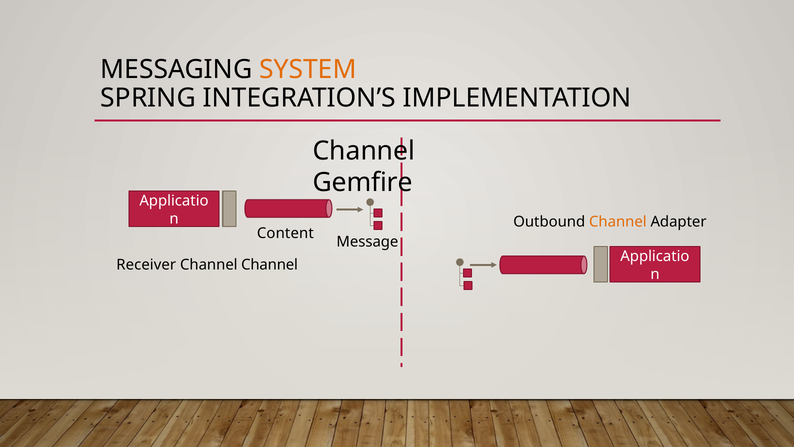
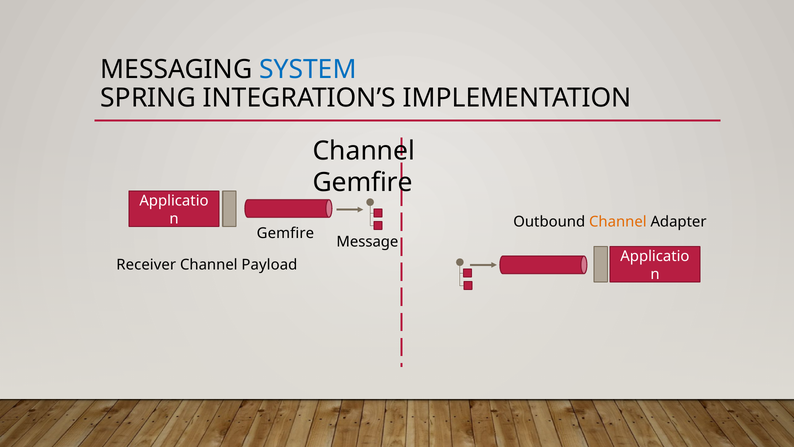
SYSTEM colour: orange -> blue (308, 70)
Content: Content -> Gemfire (285, 233)
Channel Channel: Channel -> Payload (269, 265)
